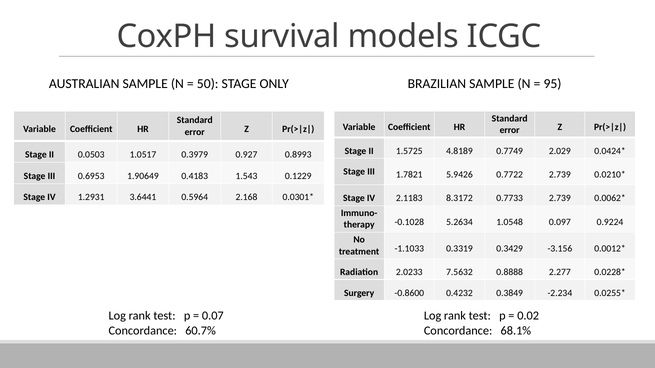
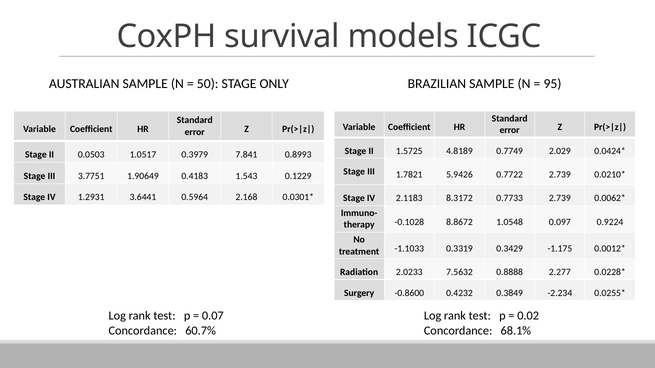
0.927: 0.927 -> 7.841 (247, 155)
0.6953: 0.6953 -> 3.7751 (91, 176)
5.2634: 5.2634 -> 8.8672 (459, 222)
-3.156: -3.156 -> -1.175 (560, 249)
